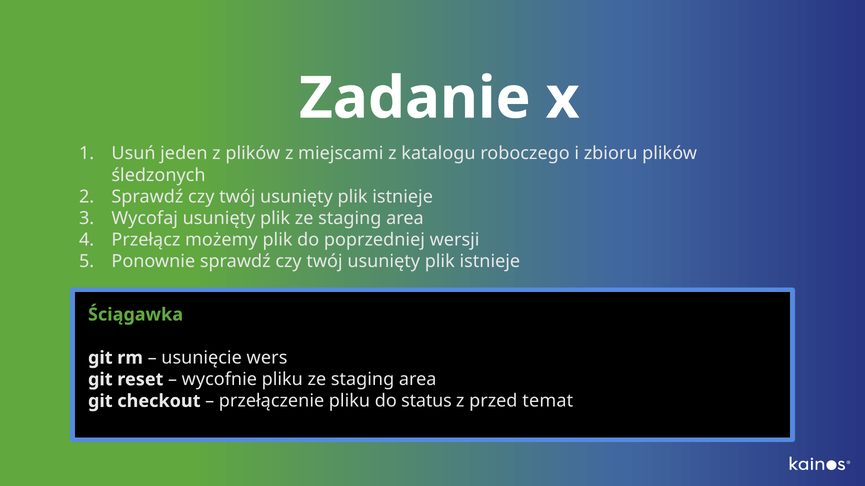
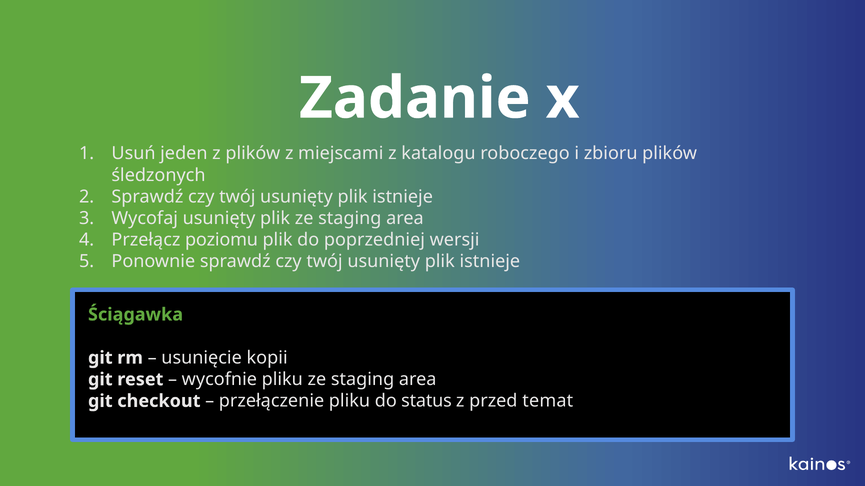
możemy: możemy -> poziomu (222, 240)
wers: wers -> kopii (267, 358)
